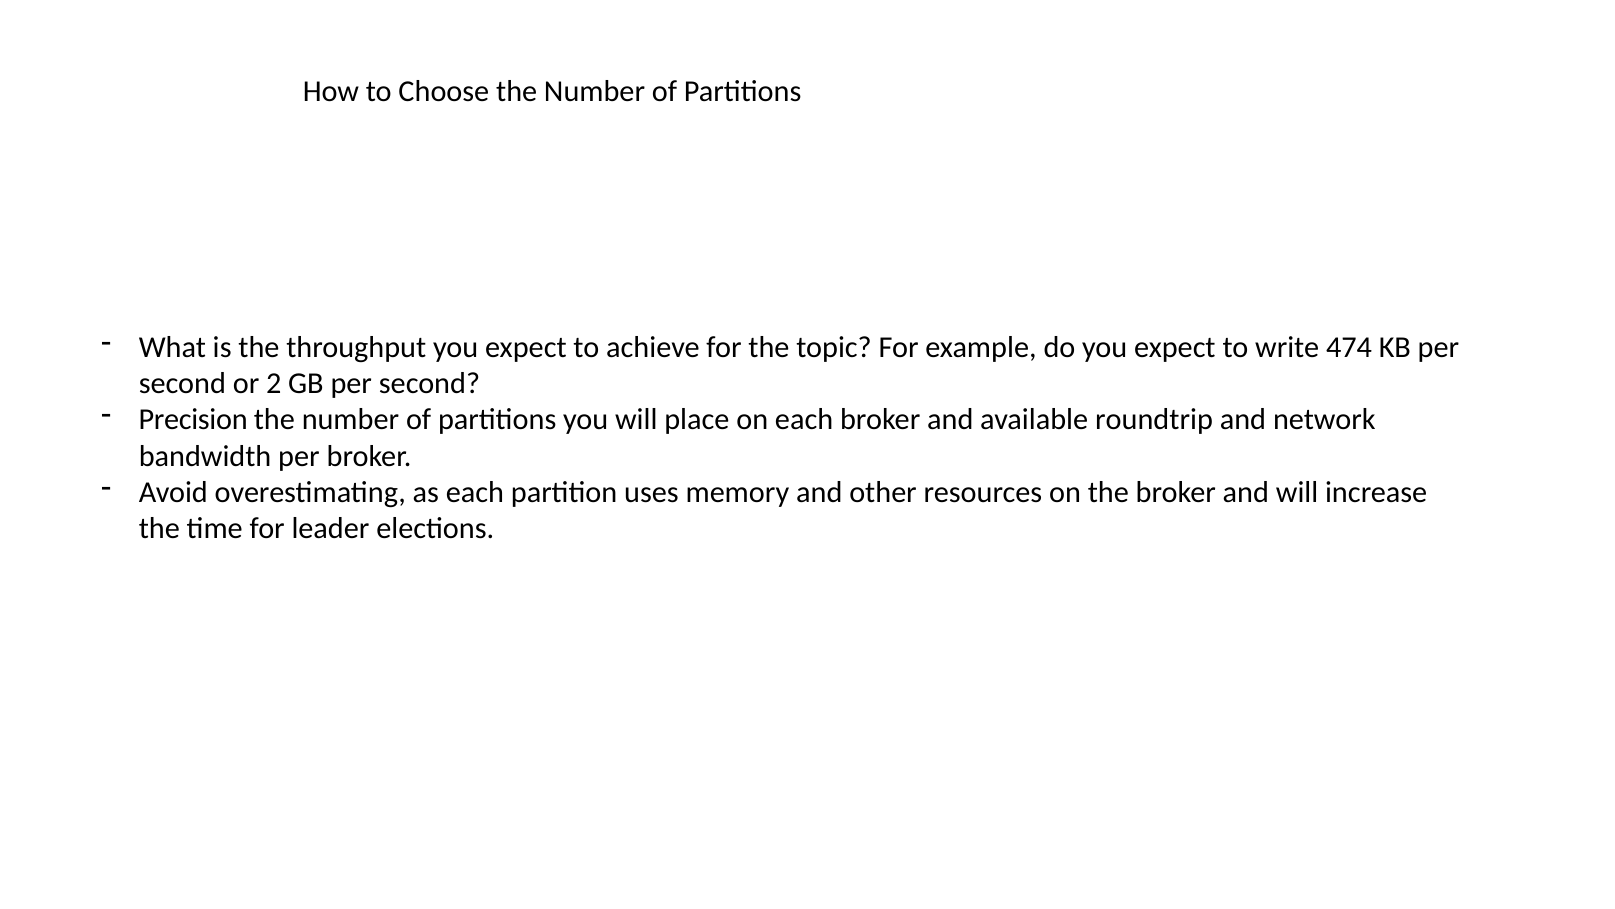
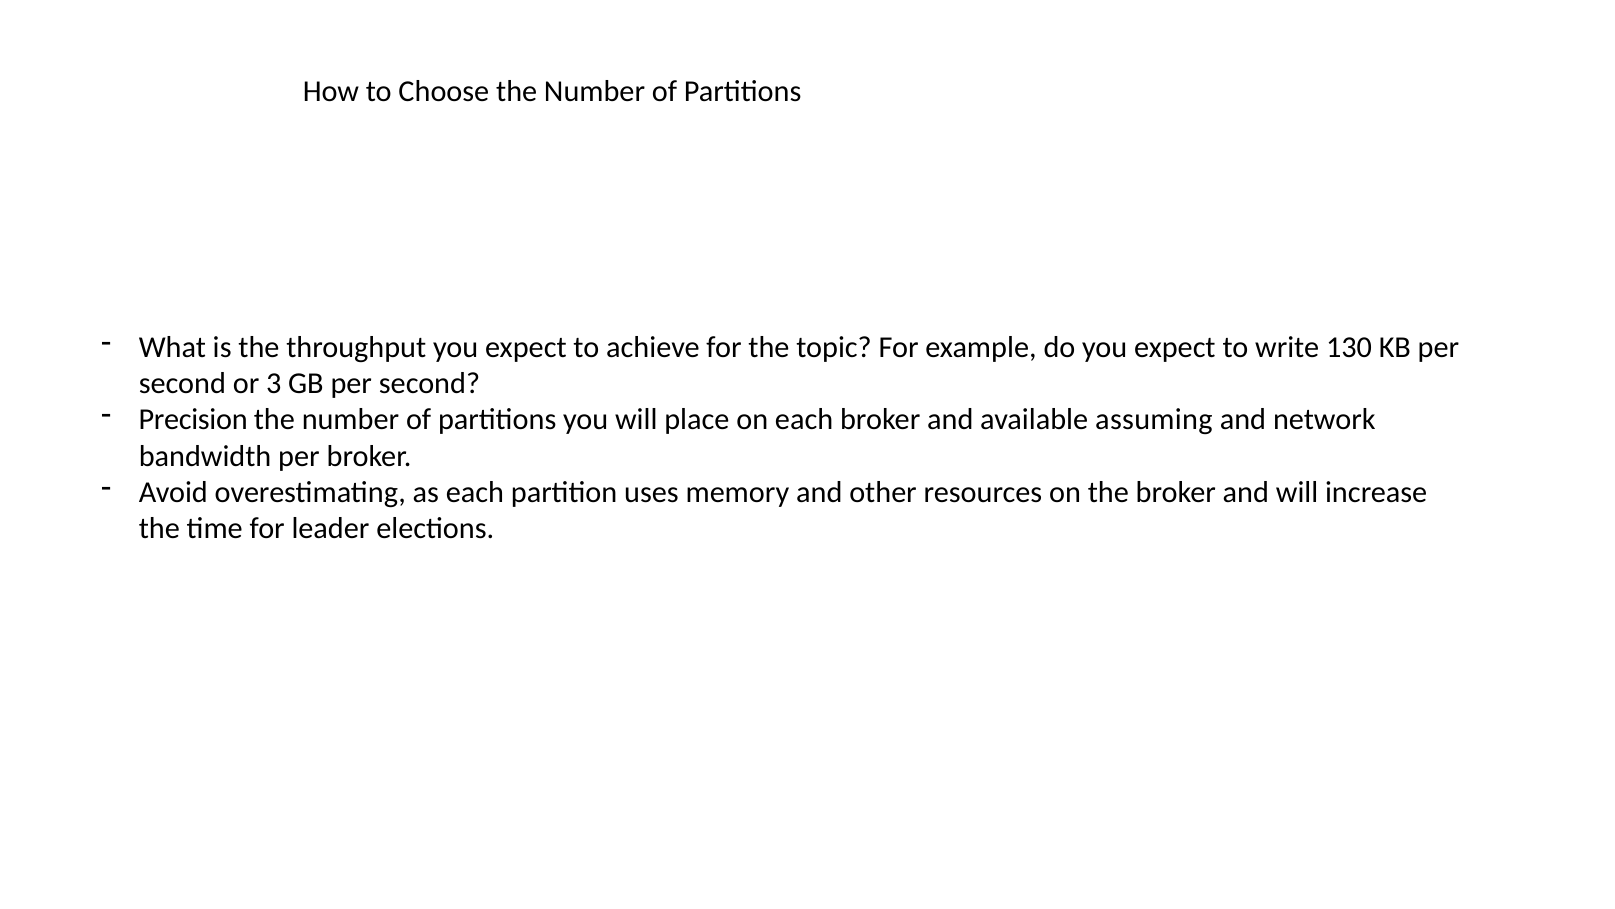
474: 474 -> 130 (1349, 347)
2: 2 -> 3 (274, 383)
roundtrip: roundtrip -> assuming (1154, 420)
